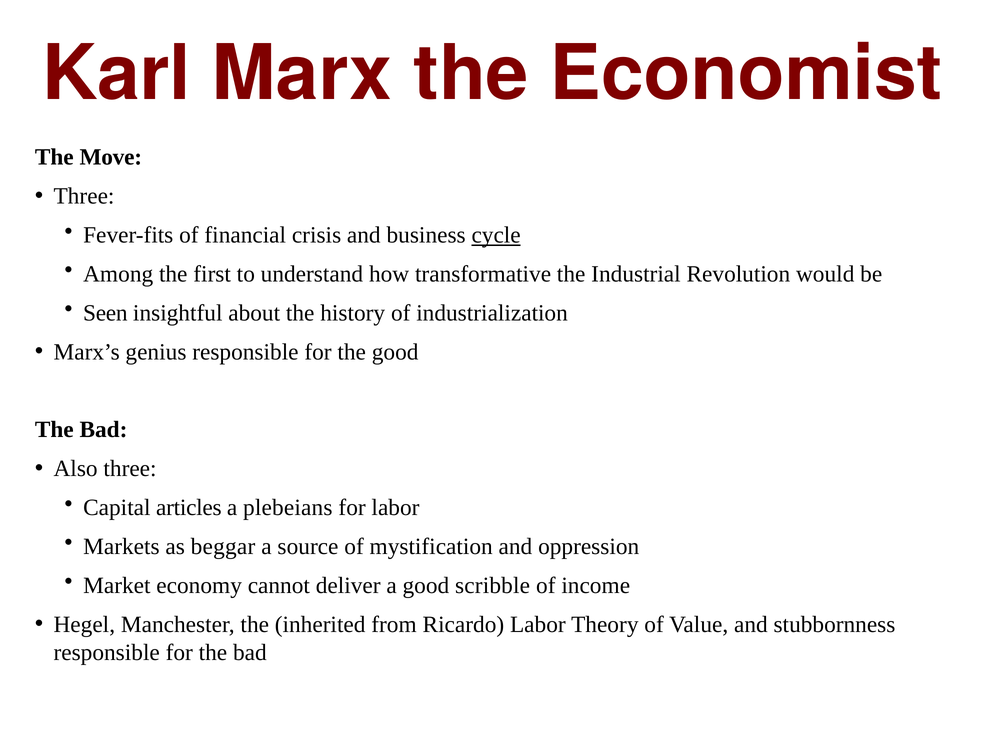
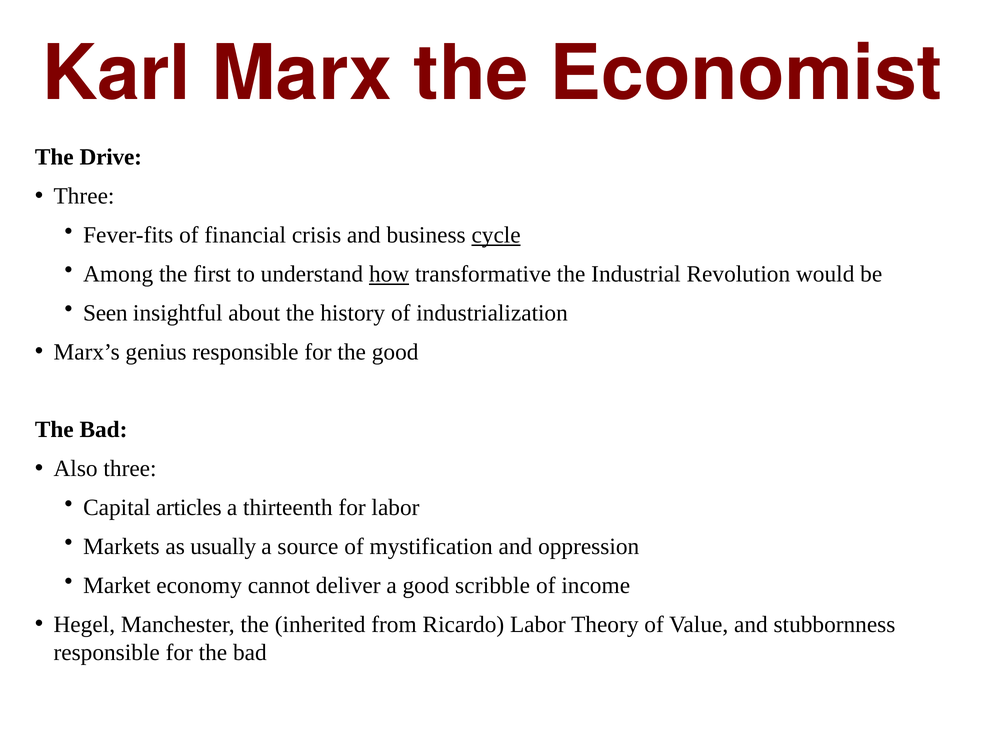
Move: Move -> Drive (111, 157)
how underline: none -> present (389, 274)
plebeians: plebeians -> thirteenth (288, 508)
beggar: beggar -> usually (223, 547)
